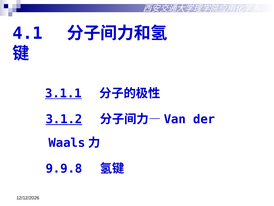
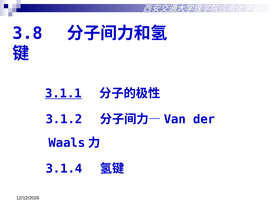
4.1: 4.1 -> 3.8 (28, 33)
3.1.2 underline: present -> none (64, 119)
9.9.8: 9.9.8 -> 3.1.4 (64, 168)
